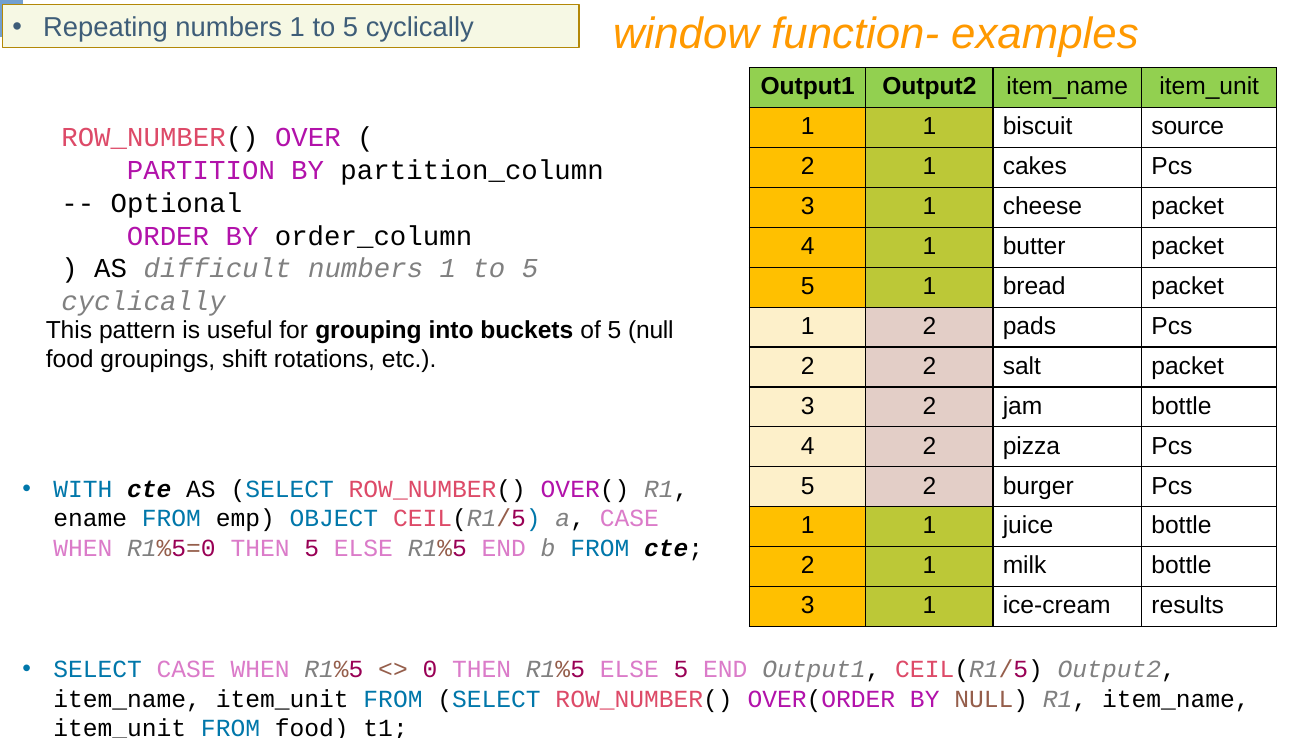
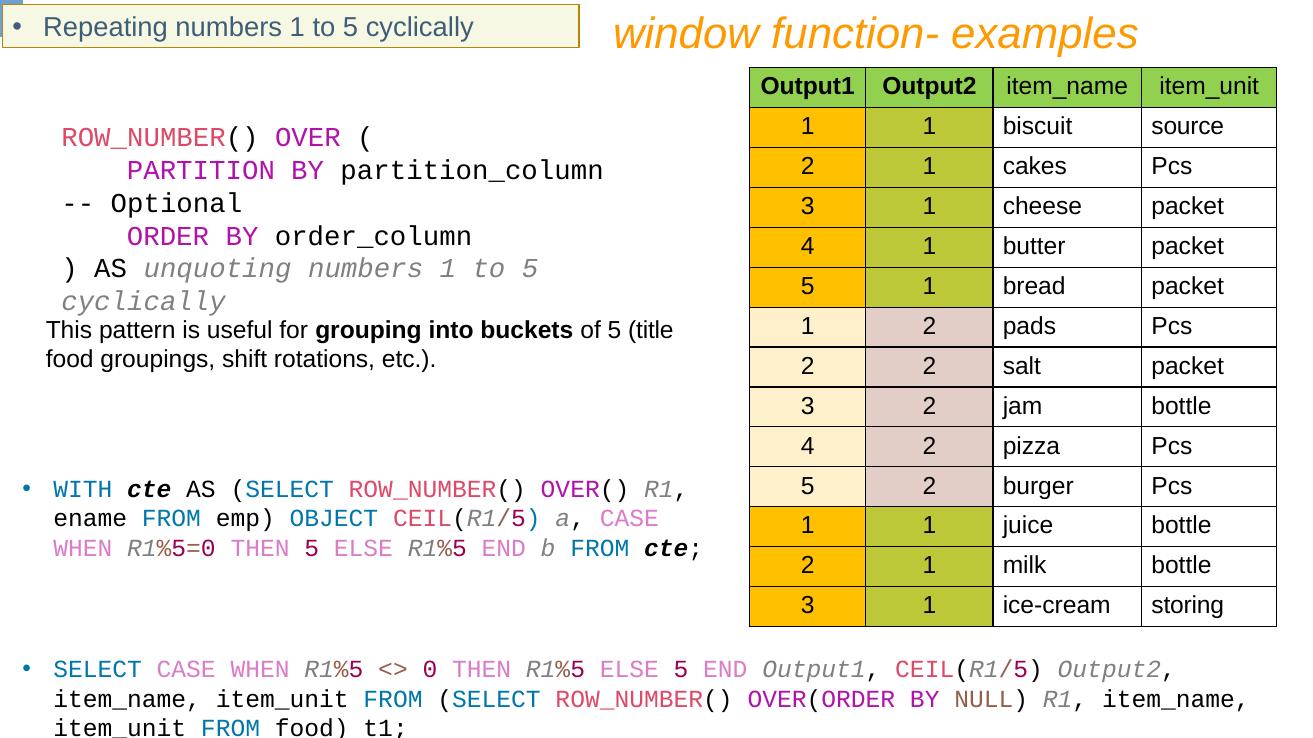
difficult: difficult -> unquoting (218, 269)
5 null: null -> title (651, 330)
results: results -> storing (1188, 606)
